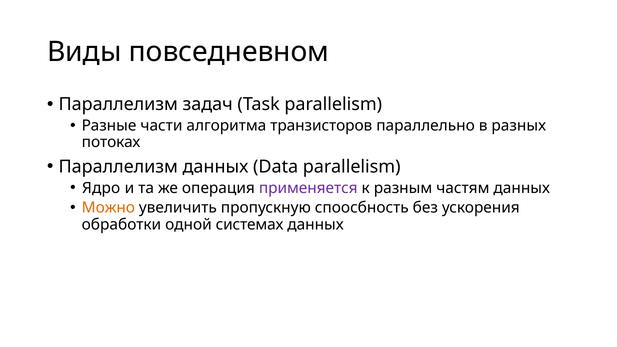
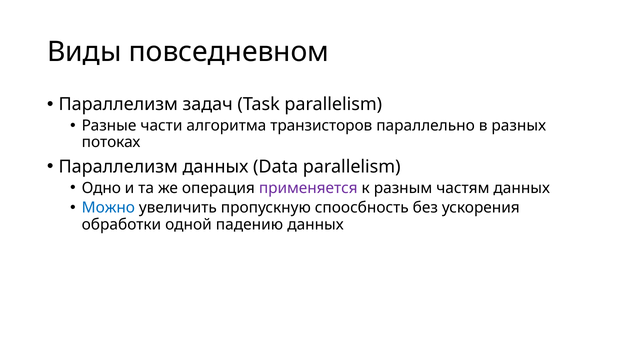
Ядро: Ядро -> Одно (101, 188)
Можно colour: orange -> blue (108, 208)
системах: системах -> падению (249, 224)
